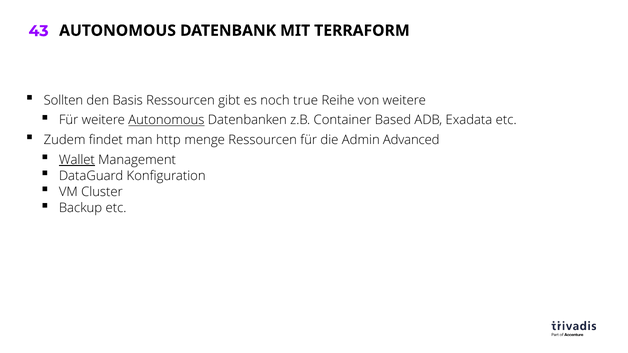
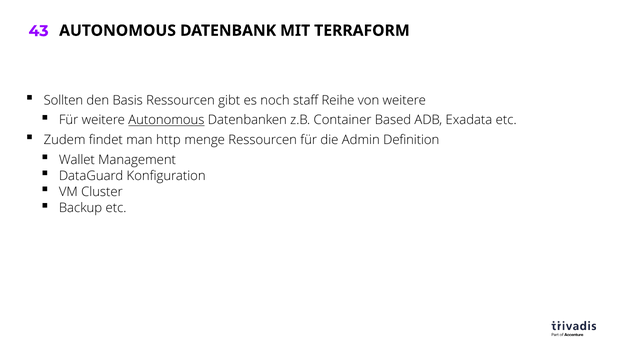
true: true -> staff (306, 100)
Advanced: Advanced -> Definition (411, 140)
Wallet underline: present -> none (77, 160)
